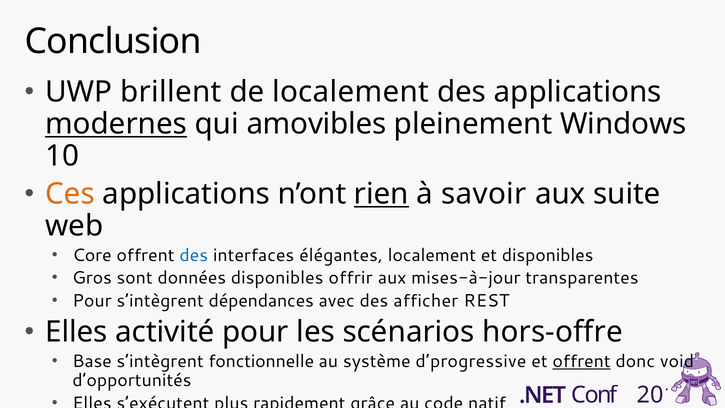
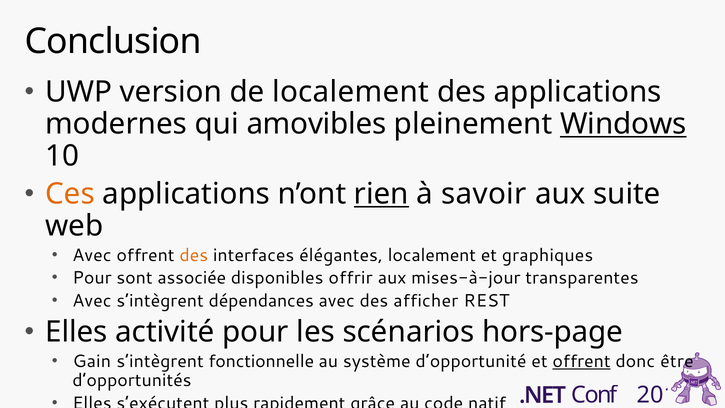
brillent: brillent -> version (171, 92)
modernes underline: present -> none (116, 124)
Windows underline: none -> present (623, 124)
Core: Core -> Avec (92, 255)
des colour: blue -> orange (194, 255)
et disponibles: disponibles -> graphiques (548, 255)
Gros: Gros -> Pour (92, 278)
données: données -> associée (192, 278)
Pour: Pour -> Avec (92, 301)
hors-offre: hors-offre -> hors-page (553, 332)
Base: Base -> Gain (92, 361)
d’progressive: d’progressive -> d’opportunité (471, 361)
void: void -> être (677, 361)
